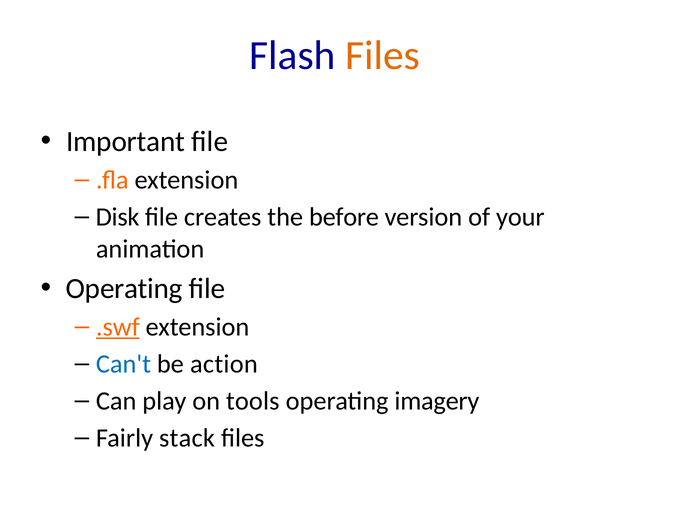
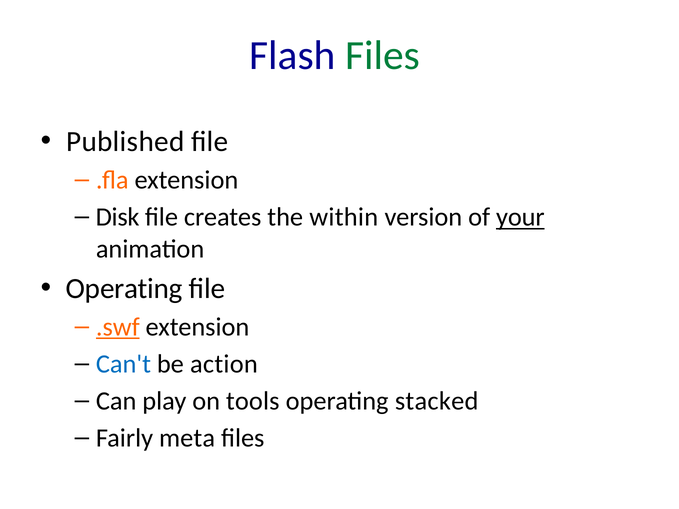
Files colour: orange -> green (382, 56)
Important: Important -> Published (125, 142)
before: before -> within (344, 217)
your underline: none -> present (520, 217)
imagery: imagery -> stacked (437, 401)
stack: stack -> meta (187, 438)
